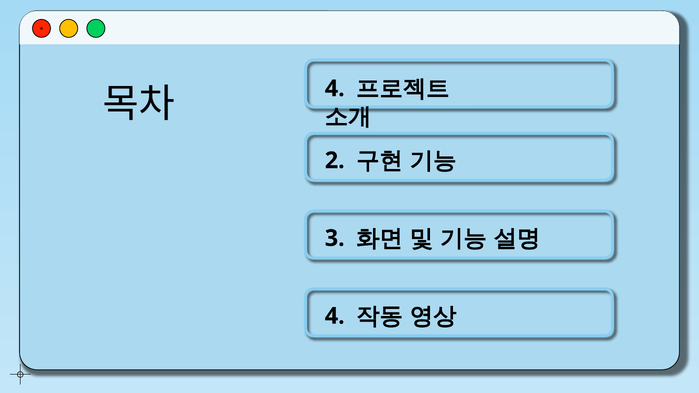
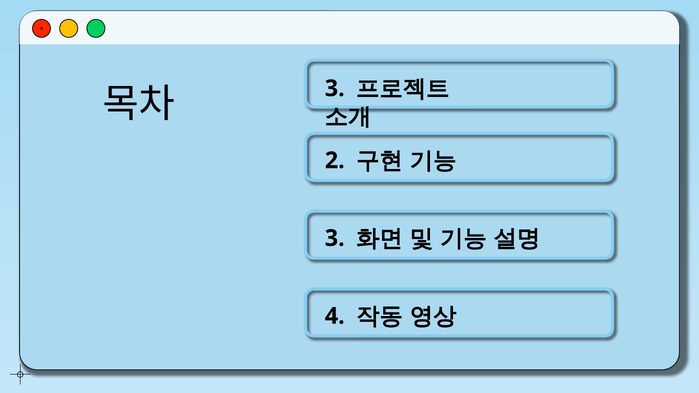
4: 4 -> 3 (335, 88)
